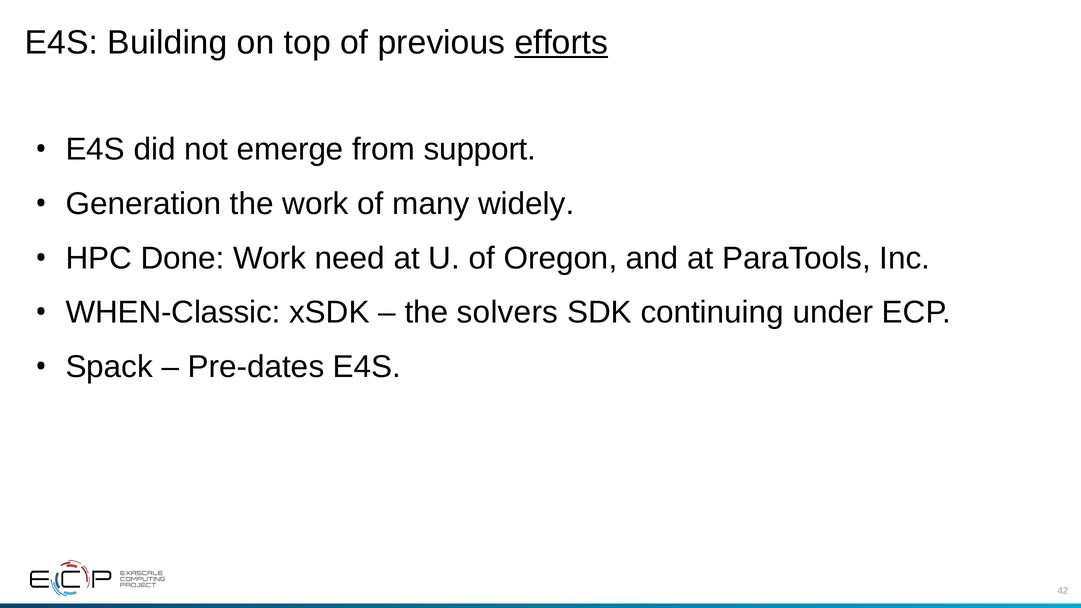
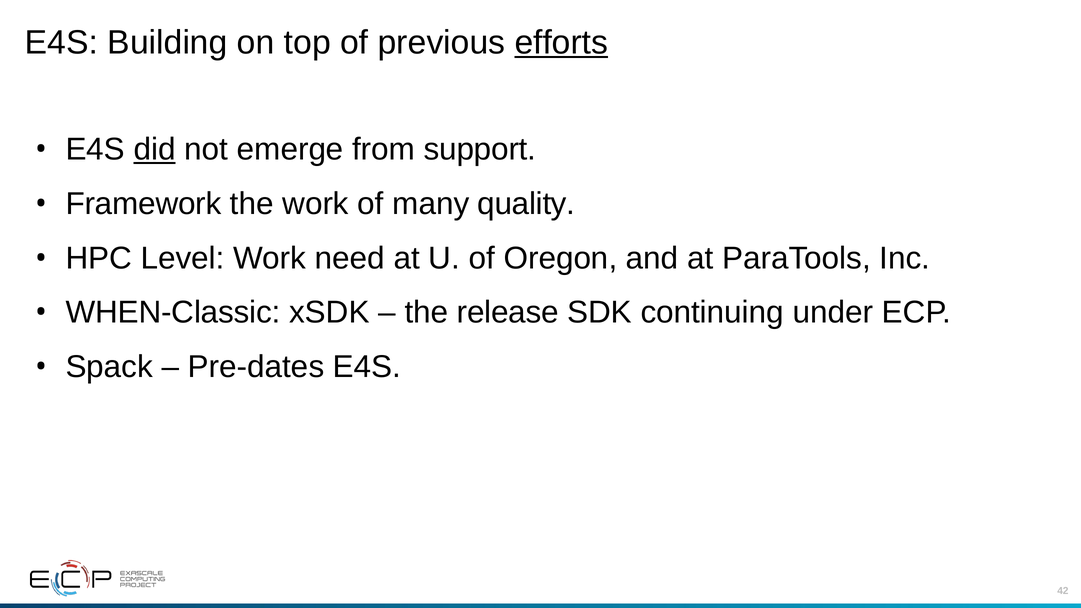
did underline: none -> present (155, 149)
Generation: Generation -> Framework (143, 204)
widely: widely -> quality (526, 204)
Done: Done -> Level (183, 258)
solvers: solvers -> release (508, 312)
